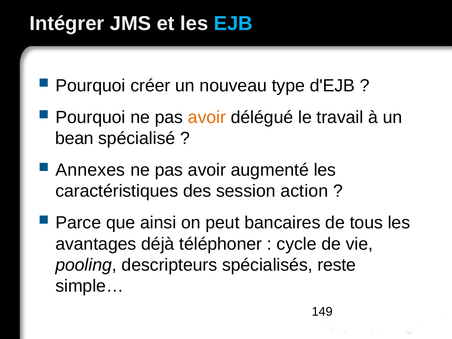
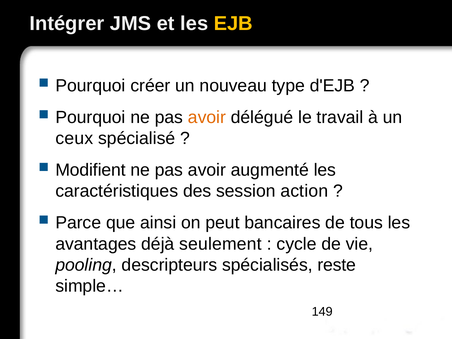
EJB colour: light blue -> yellow (233, 23)
bean: bean -> ceux (74, 138)
Annexes: Annexes -> Modifient (91, 170)
téléphoner: téléphoner -> seulement (221, 244)
